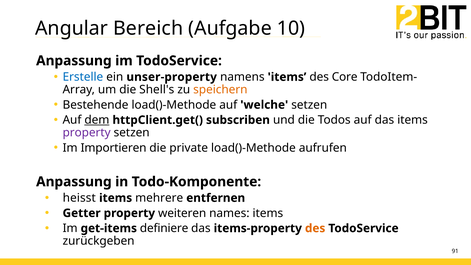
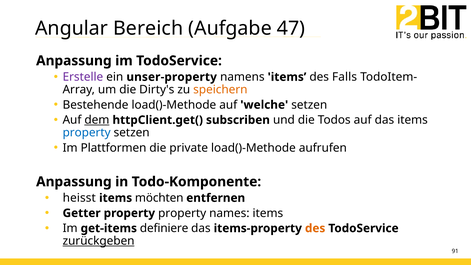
10: 10 -> 47 (291, 28)
Erstelle colour: blue -> purple (83, 77)
Core: Core -> Falls (345, 77)
Shell's: Shell's -> Dirty's (157, 90)
property colour: purple -> blue (87, 133)
Importieren: Importieren -> Plattformen (114, 148)
mehrere: mehrere -> möchten (159, 198)
property weiteren: weiteren -> property (182, 213)
zurückgeben underline: none -> present (99, 241)
